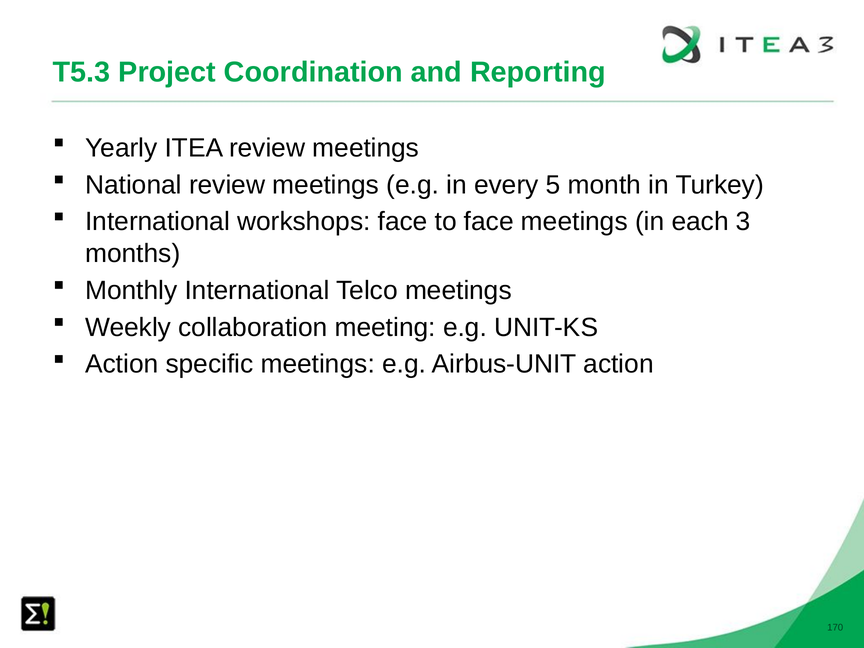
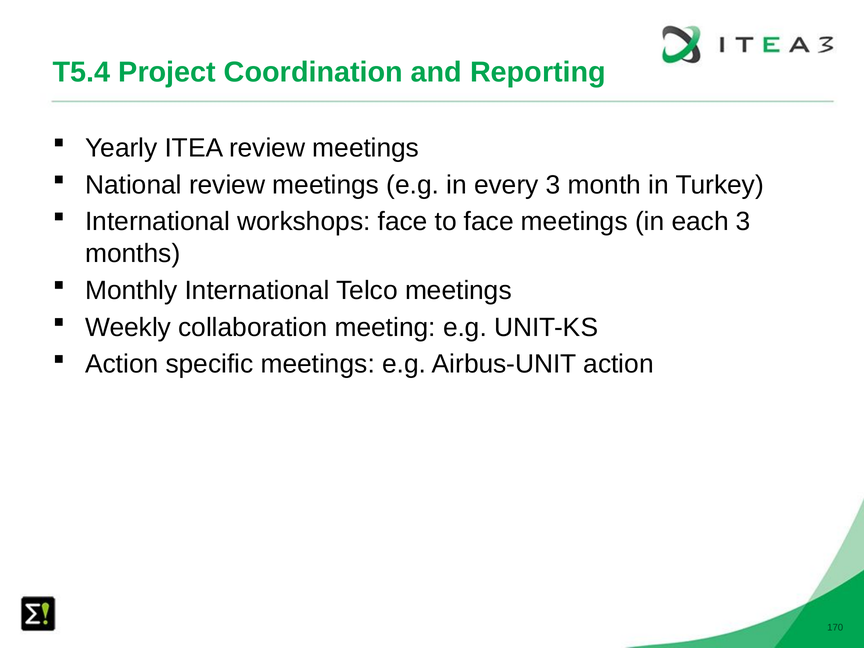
T5.3: T5.3 -> T5.4 (82, 72)
every 5: 5 -> 3 (553, 185)
